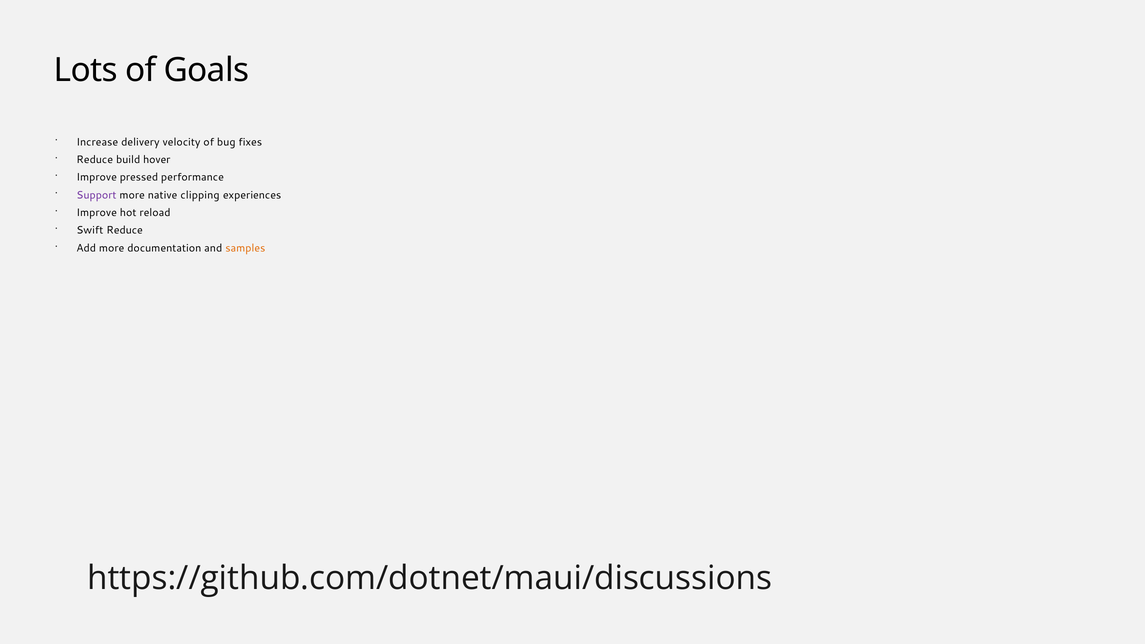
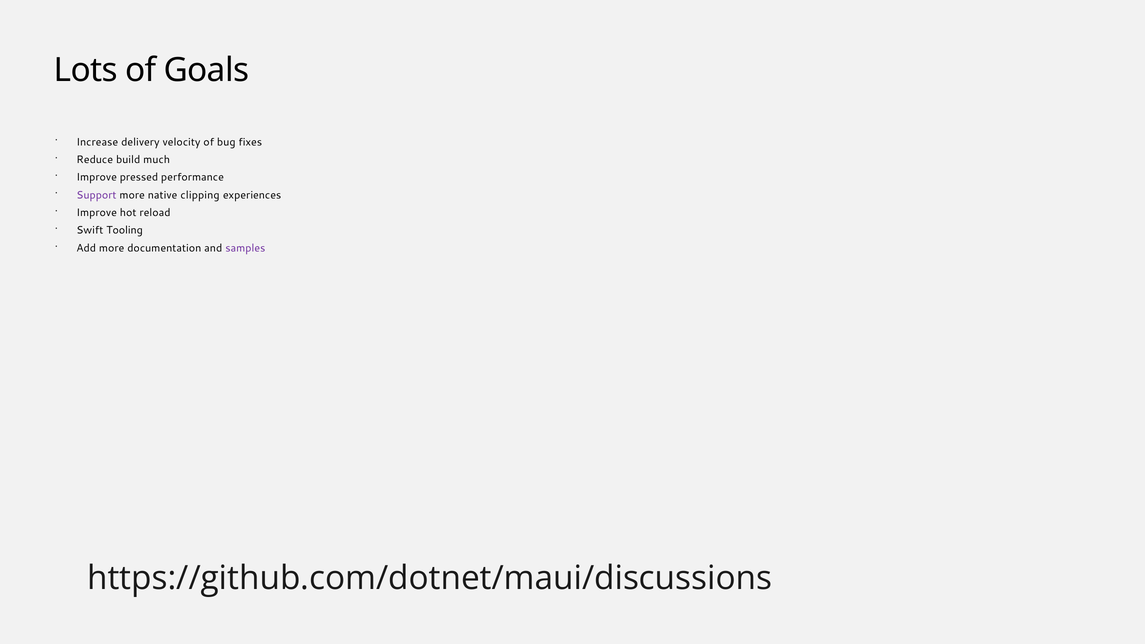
hover: hover -> much (157, 160)
Swift Reduce: Reduce -> Tooling (125, 230)
samples colour: orange -> purple (245, 248)
